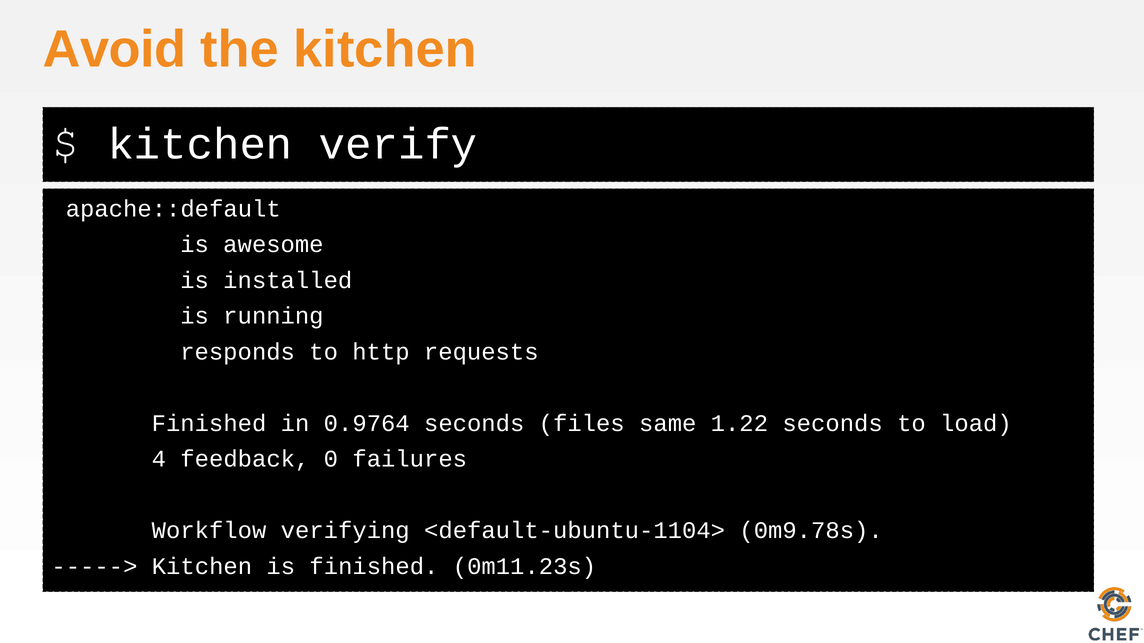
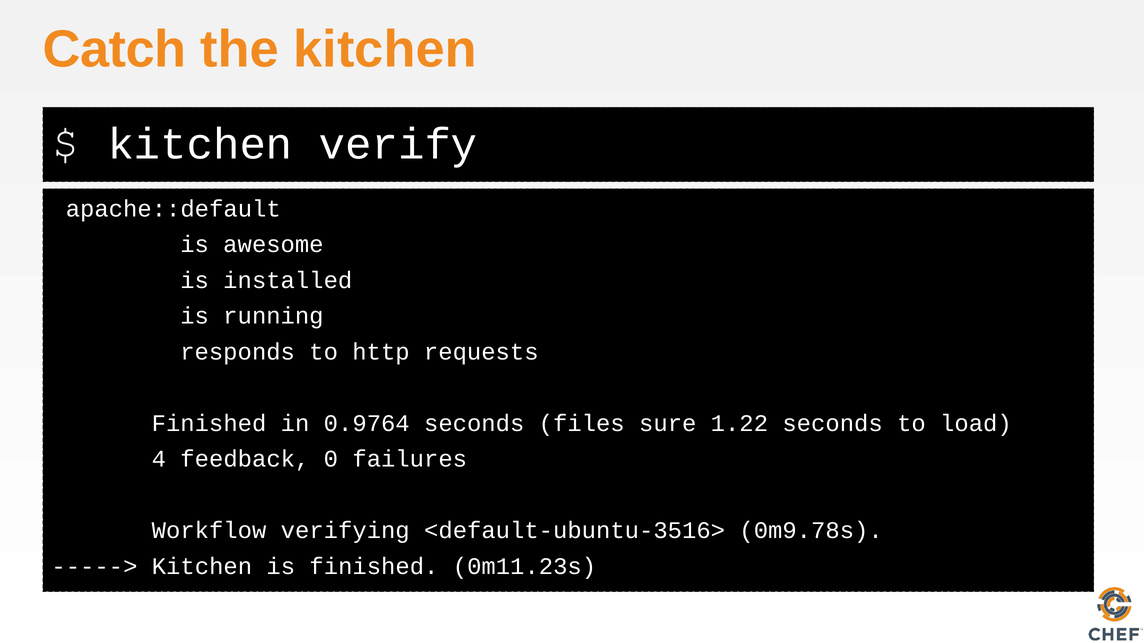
Avoid: Avoid -> Catch (115, 49)
same: same -> sure (668, 424)
<default-ubuntu-1104>: <default-ubuntu-1104> -> <default-ubuntu-3516> (575, 531)
